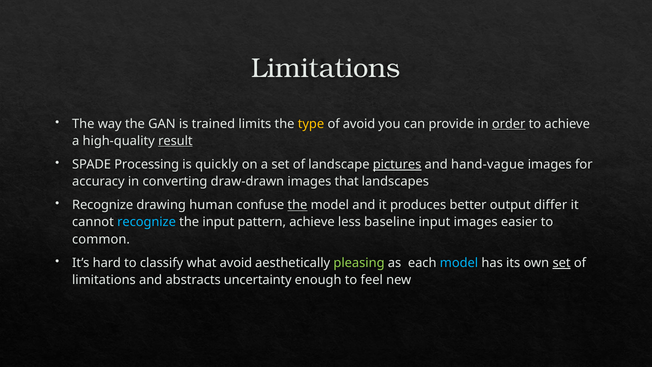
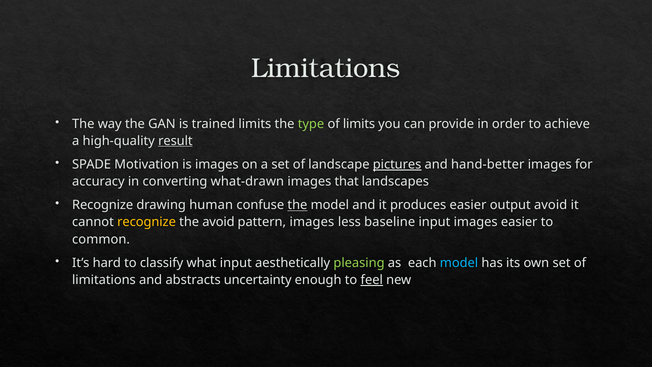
type colour: yellow -> light green (311, 124)
of avoid: avoid -> limits (359, 124)
order underline: present -> none (509, 124)
Processing: Processing -> Motivation (147, 164)
is quickly: quickly -> images (217, 164)
hand-vague: hand-vague -> hand-better (488, 164)
draw-drawn: draw-drawn -> what-drawn (247, 181)
produces better: better -> easier (468, 205)
output differ: differ -> avoid (551, 205)
recognize colour: light blue -> yellow (147, 222)
the input: input -> avoid (218, 222)
pattern achieve: achieve -> images (312, 222)
what avoid: avoid -> input (236, 263)
set underline: present -> none (562, 263)
feel underline: none -> present (372, 280)
